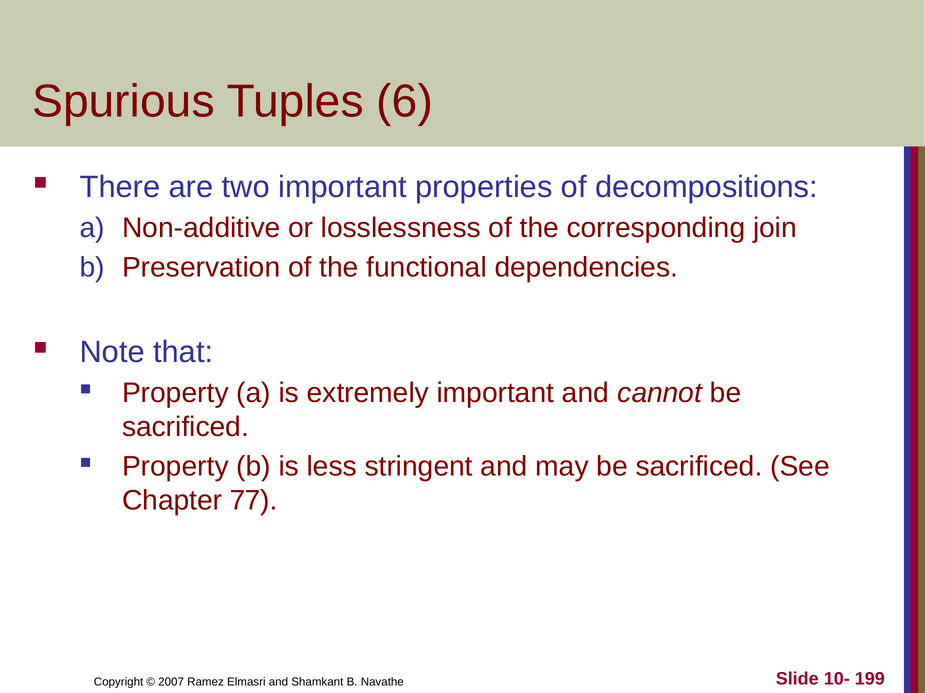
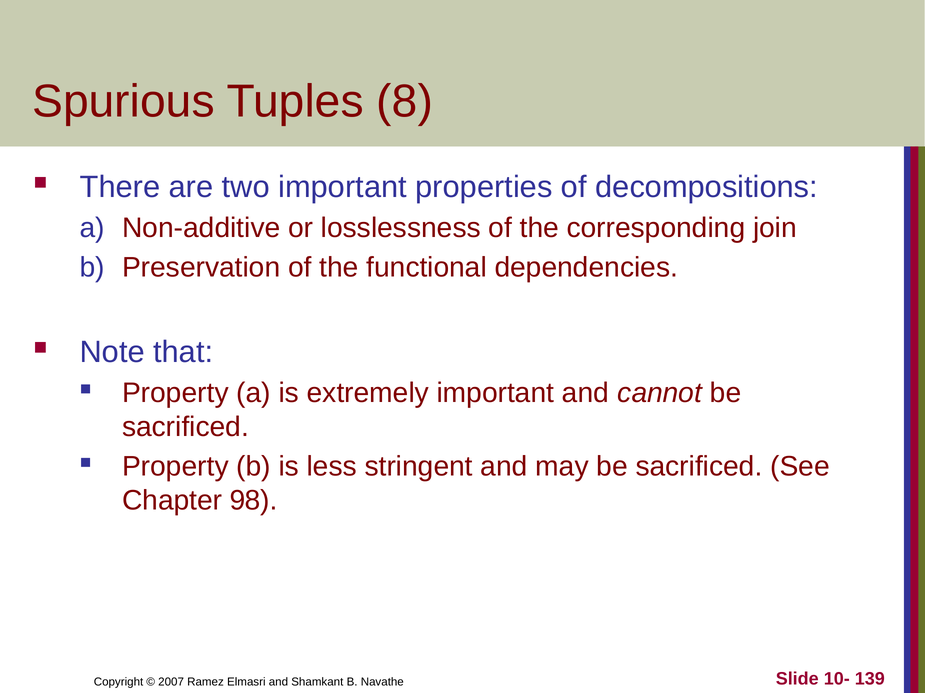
6: 6 -> 8 (405, 102)
77: 77 -> 98 (253, 501)
199: 199 -> 139 (870, 680)
